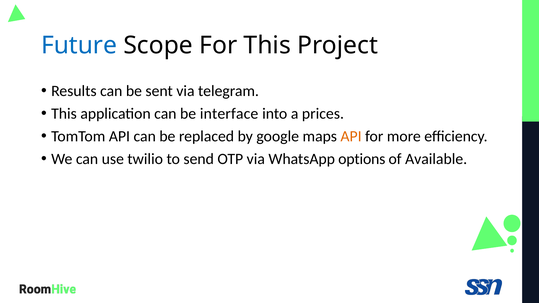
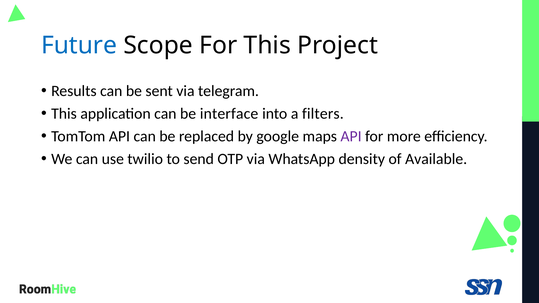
prices: prices -> filters (323, 114)
API colour: orange -> purple (351, 136)
options: options -> density (362, 159)
